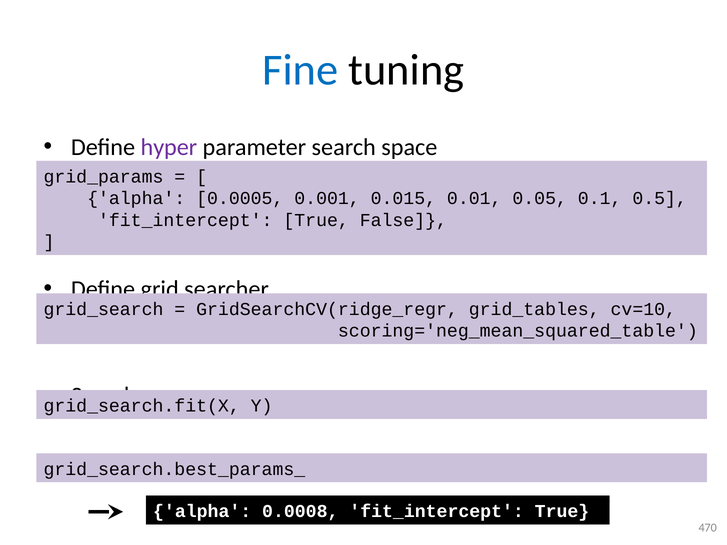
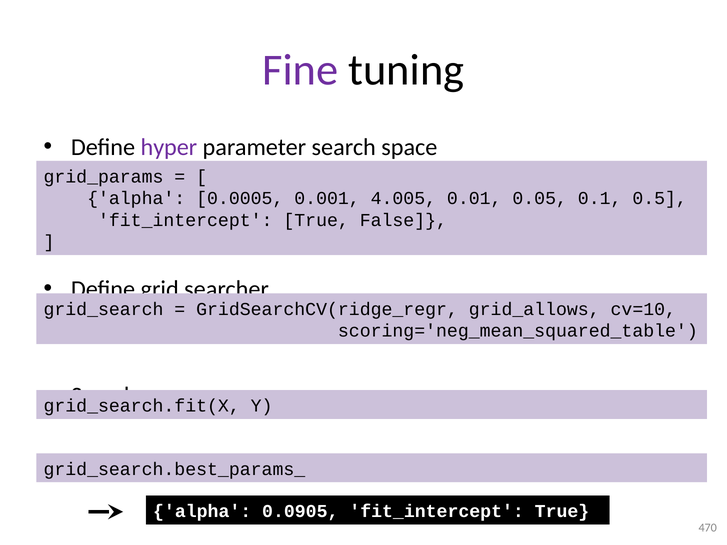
Fine colour: blue -> purple (300, 70)
0.015: 0.015 -> 4.005 (403, 198)
grid_tables: grid_tables -> grid_allows (534, 309)
0.0008: 0.0008 -> 0.0905 (300, 511)
